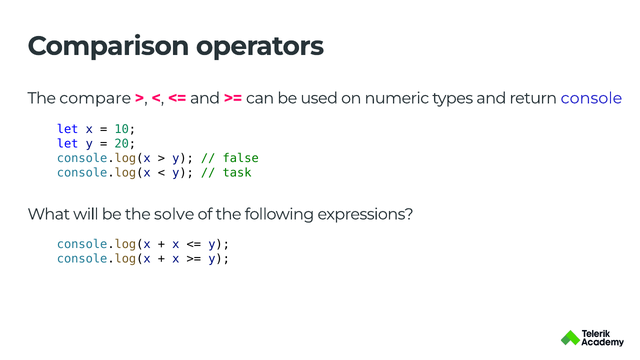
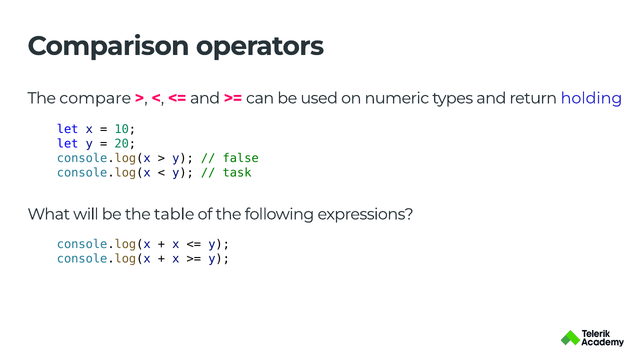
console: console -> holding (591, 98)
solve: solve -> table (174, 214)
